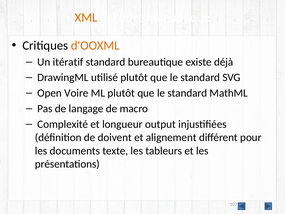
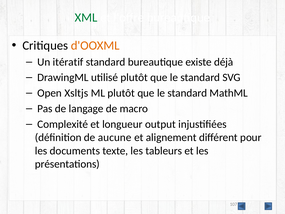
XML colour: orange -> green (86, 18)
Voire: Voire -> Xsltjs (76, 93)
doivent: doivent -> aucune (115, 137)
